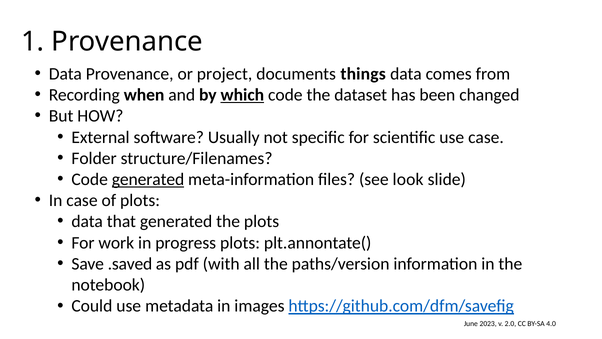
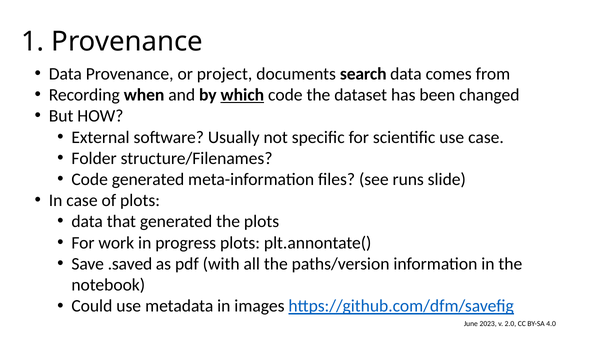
things: things -> search (363, 74)
generated underline: present -> none (148, 179)
look: look -> runs (408, 179)
